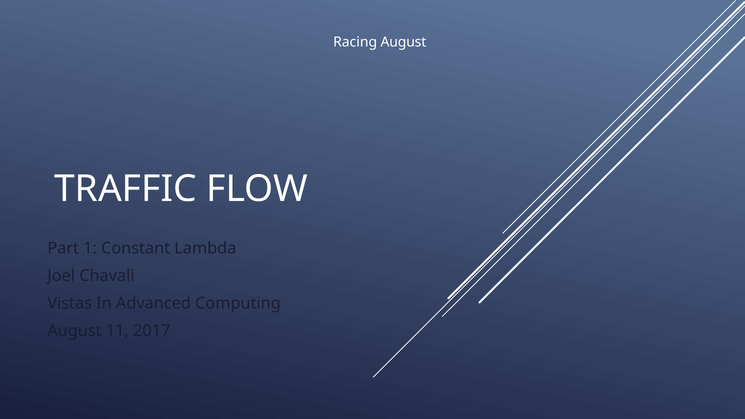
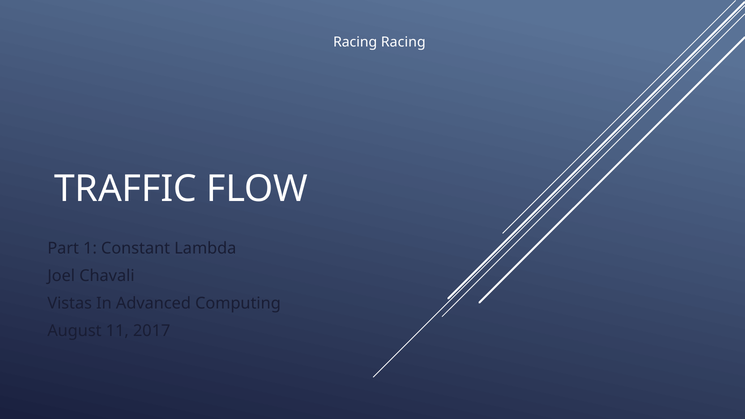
Racing August: August -> Racing (403, 42)
